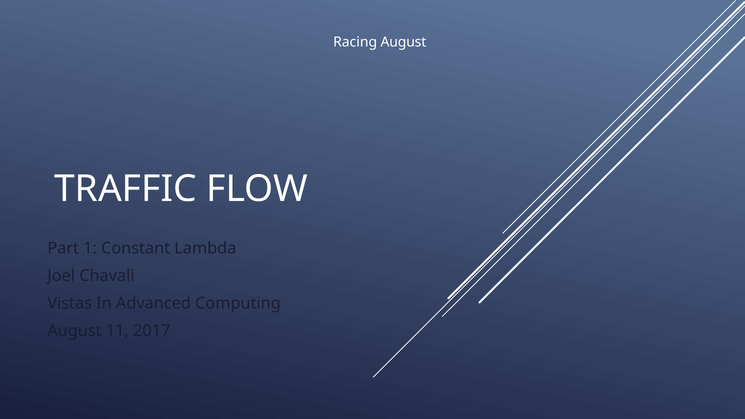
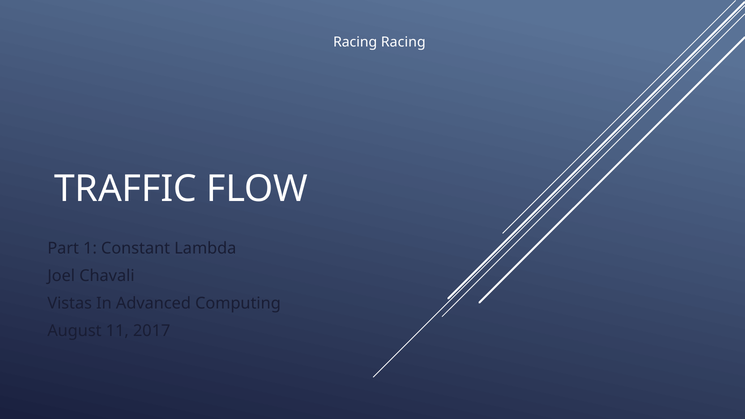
Racing August: August -> Racing (403, 42)
